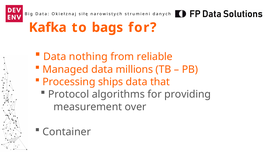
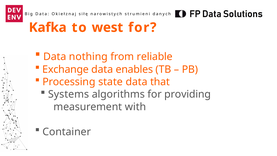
bags: bags -> west (107, 27)
Managed: Managed -> Exchange (66, 69)
millions: millions -> enables (134, 69)
ships: ships -> state (110, 82)
Protocol: Protocol -> Systems (69, 94)
over: over -> with (136, 107)
